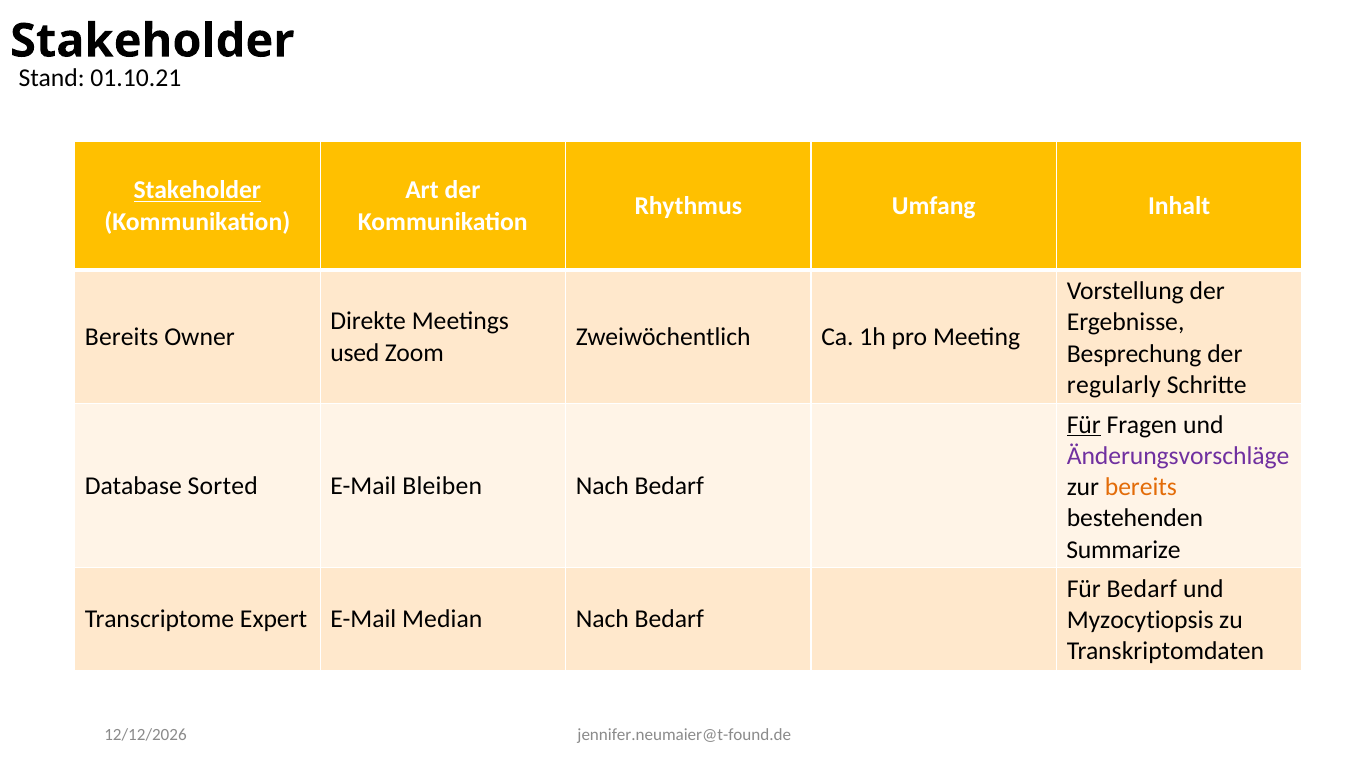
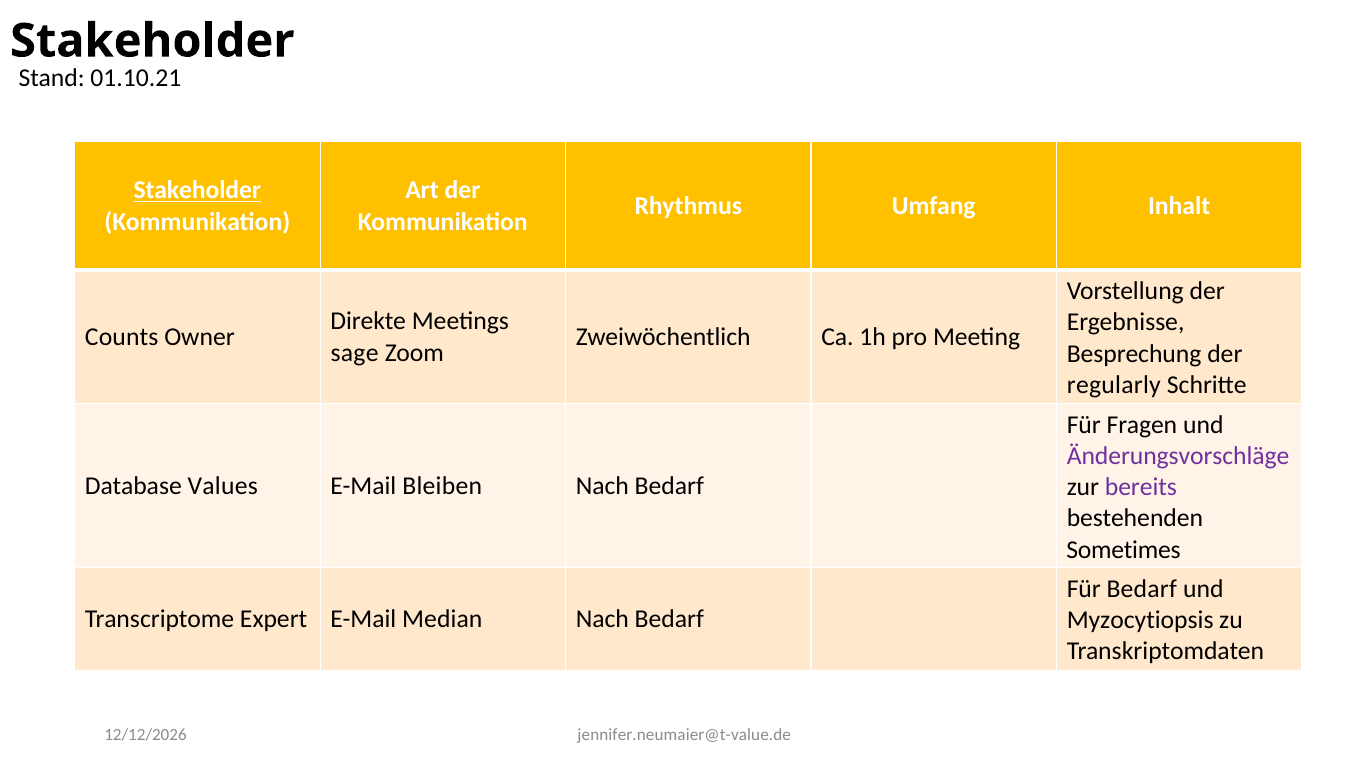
Bereits: Bereits -> Counts (122, 337)
used: used -> sage (355, 353)
Für underline: present -> none (1084, 425)
Sorted: Sorted -> Values (223, 486)
bereits colour: orange -> purple (1141, 487)
Summarize: Summarize -> Sometimes (1124, 550)
jennifer.neumaier@t-found.de: jennifer.neumaier@t-found.de -> jennifer.neumaier@t-value.de (684, 735)
